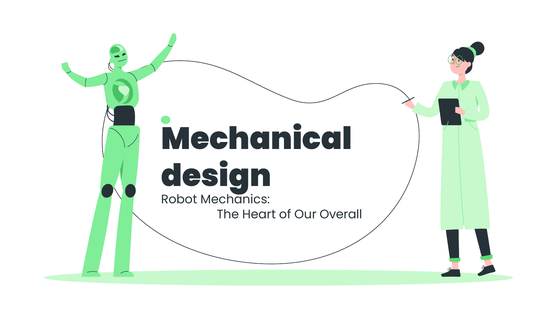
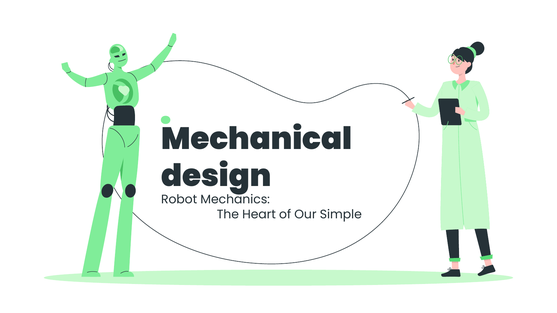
Overall: Overall -> Simple (341, 215)
